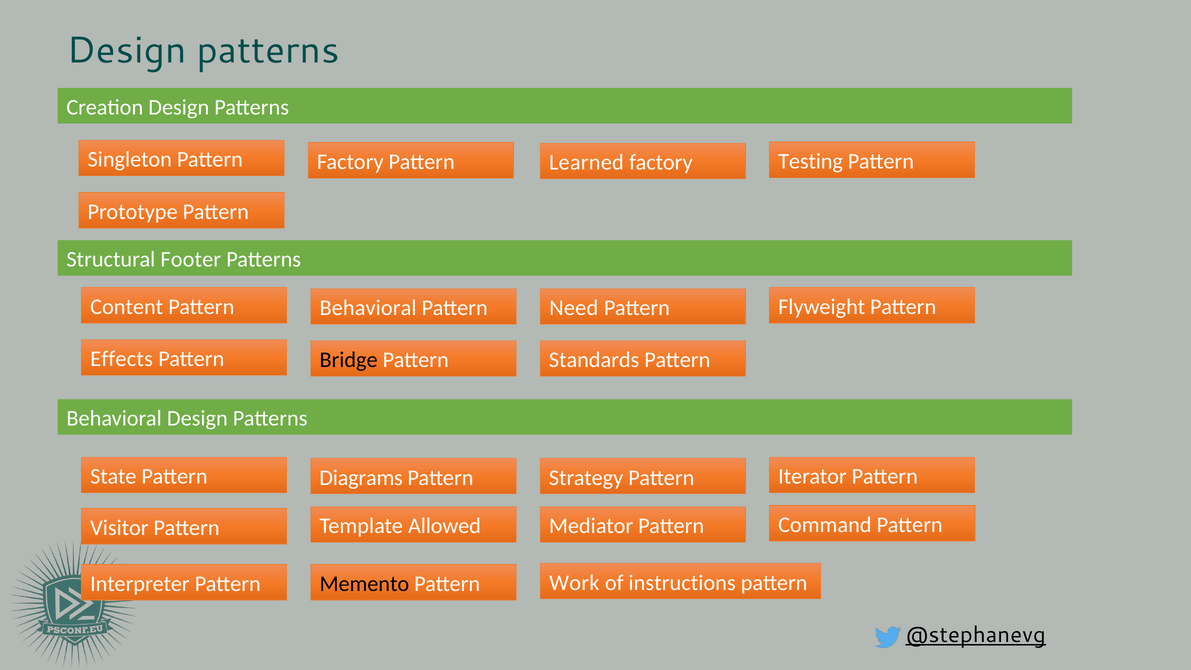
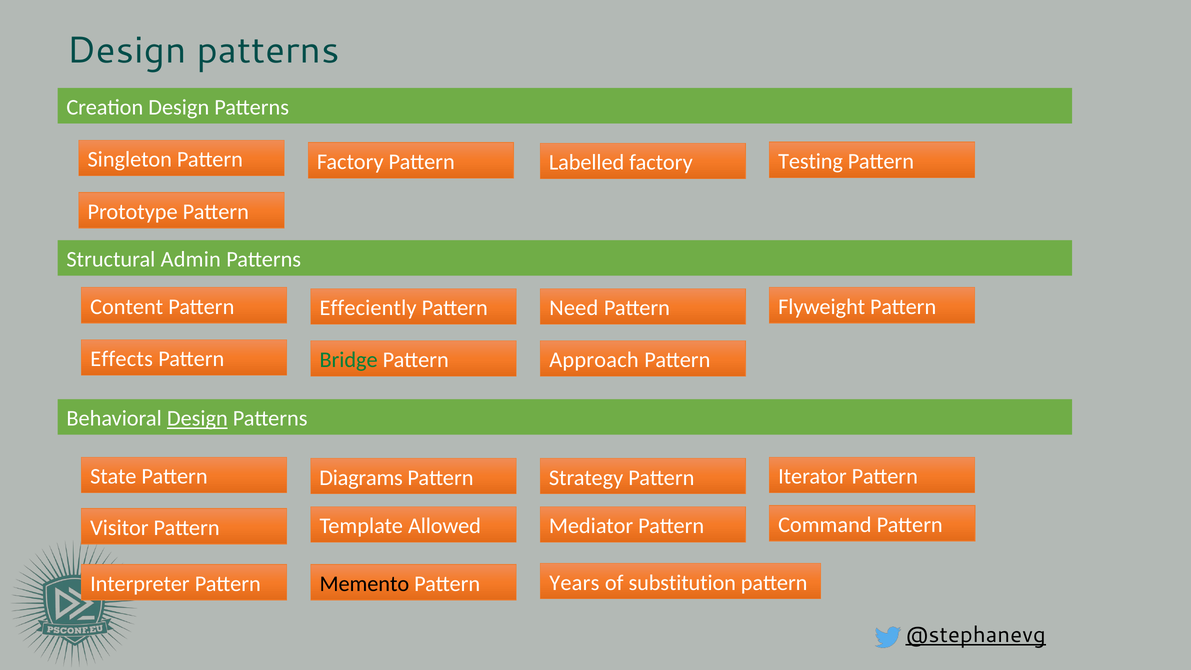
Learned: Learned -> Labelled (587, 163)
Footer: Footer -> Admin (191, 260)
Pattern Behavioral: Behavioral -> Effeciently (368, 308)
Bridge colour: black -> green (349, 360)
Standards: Standards -> Approach (594, 360)
Design underline: none -> present (197, 418)
Work: Work -> Years (574, 583)
instructions: instructions -> substitution (682, 583)
